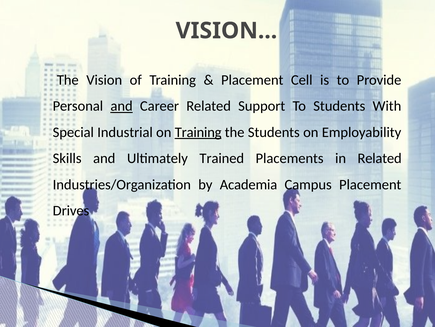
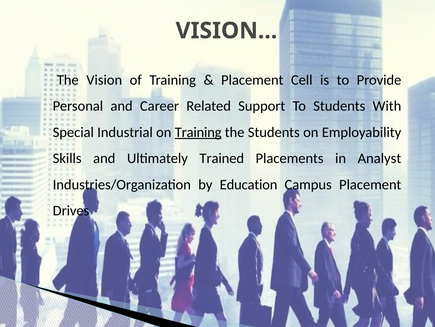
and underline: present -> none (122, 106)
in Related: Related -> Analyst (380, 158)
Academia: Academia -> Education (249, 184)
